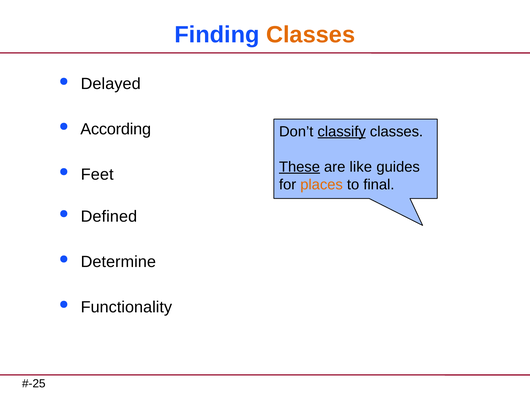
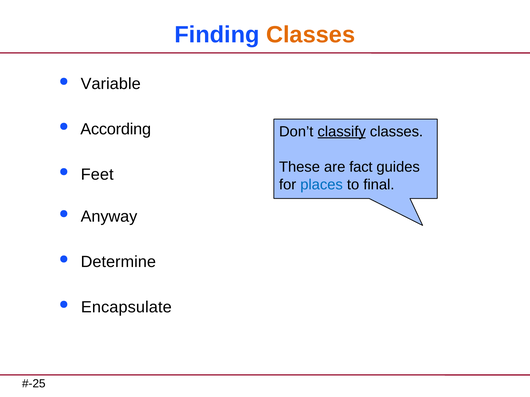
Delayed: Delayed -> Variable (111, 84)
These underline: present -> none (299, 167)
like: like -> fact (361, 167)
places colour: orange -> blue (322, 185)
Defined: Defined -> Anyway (109, 217)
Functionality: Functionality -> Encapsulate (126, 307)
